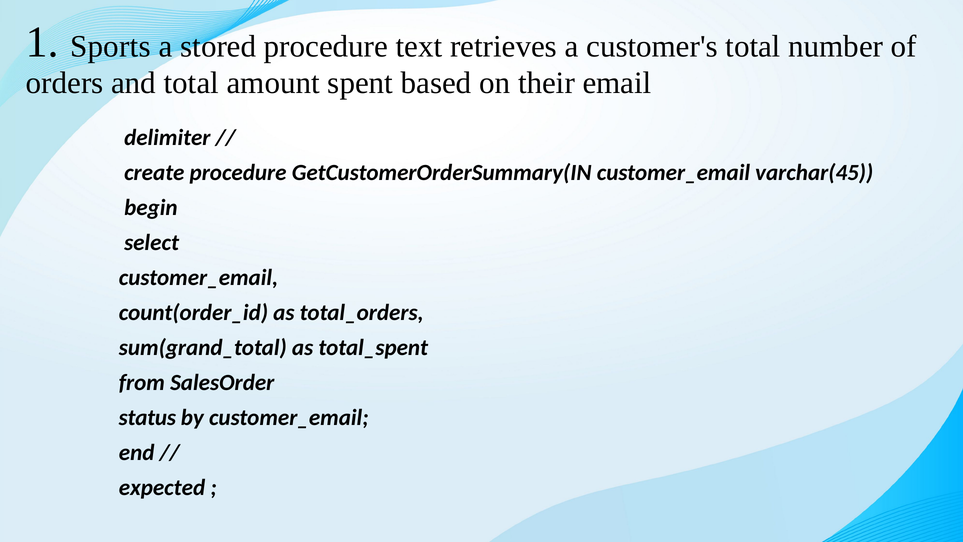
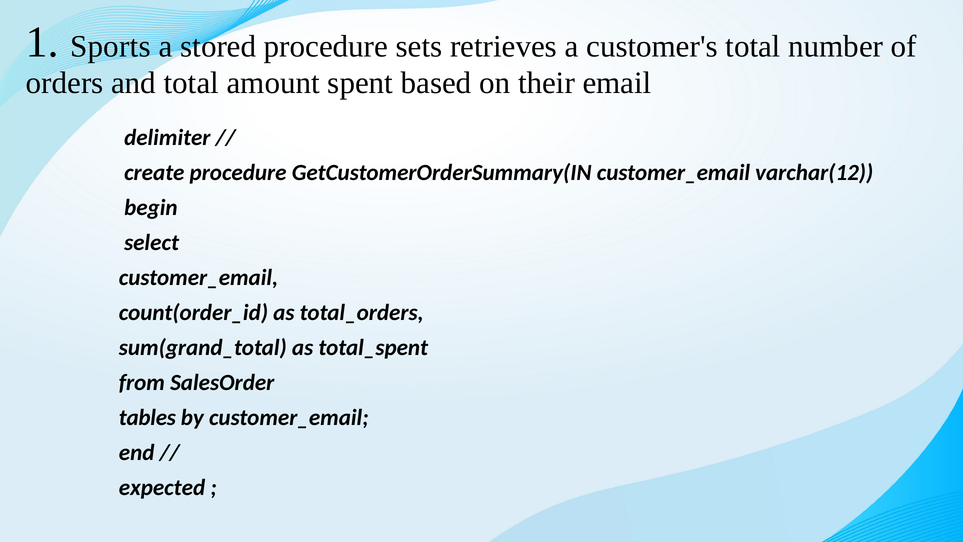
text: text -> sets (419, 47)
varchar(45: varchar(45 -> varchar(12 (814, 173)
status: status -> tables (147, 417)
